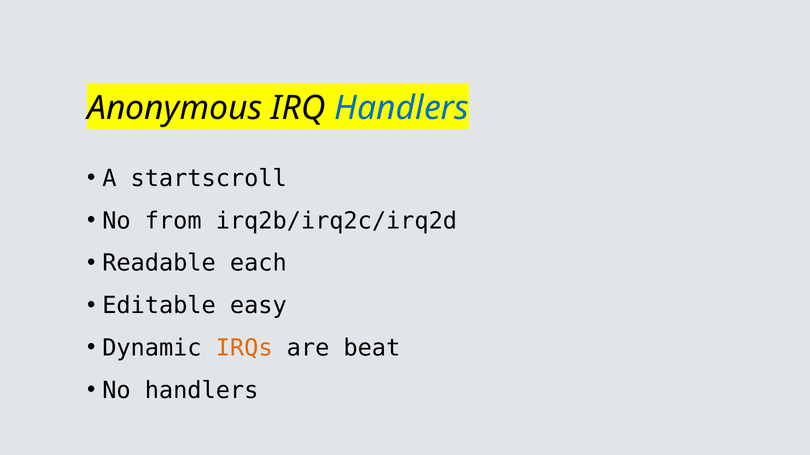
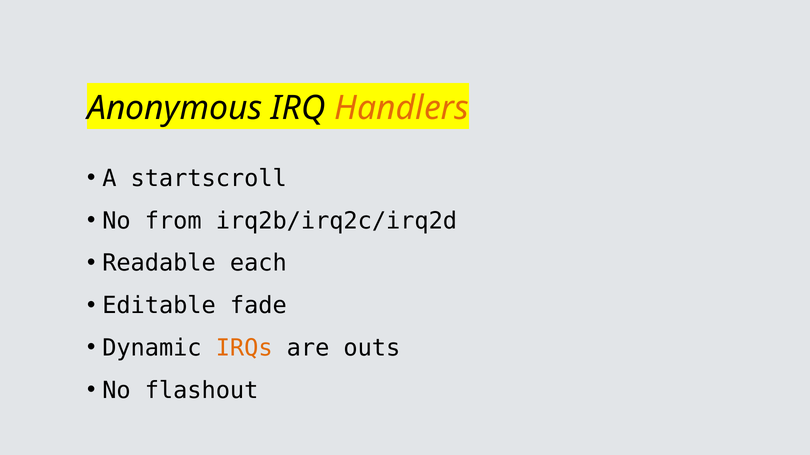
Handlers colour: blue -> orange (402, 108)
easy: easy -> fade (258, 306)
beat: beat -> outs (372, 348)
No handlers: handlers -> flashout (202, 391)
